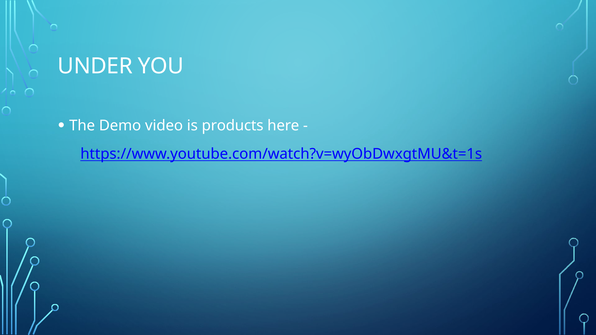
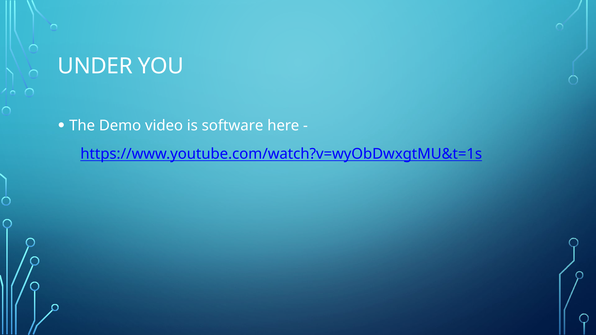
products: products -> software (233, 126)
